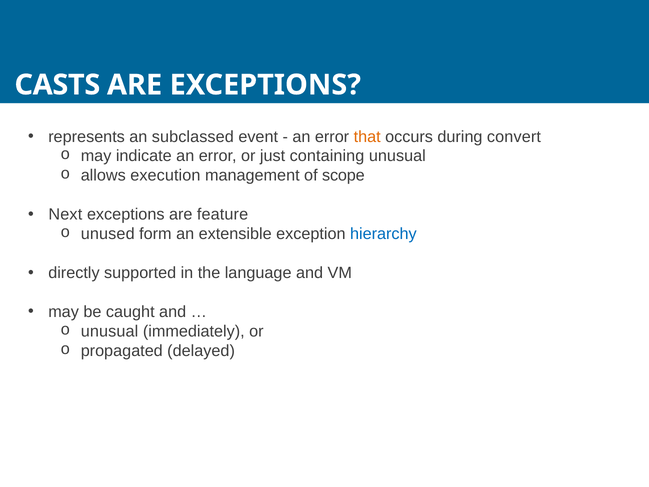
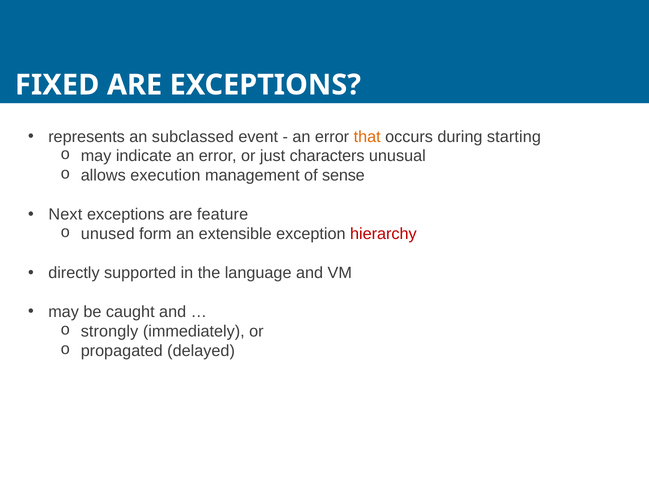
CASTS: CASTS -> FIXED (57, 85)
convert: convert -> starting (514, 137)
containing: containing -> characters (327, 156)
scope: scope -> sense (343, 176)
hierarchy colour: blue -> red (383, 234)
unusual: unusual -> strongly (110, 331)
